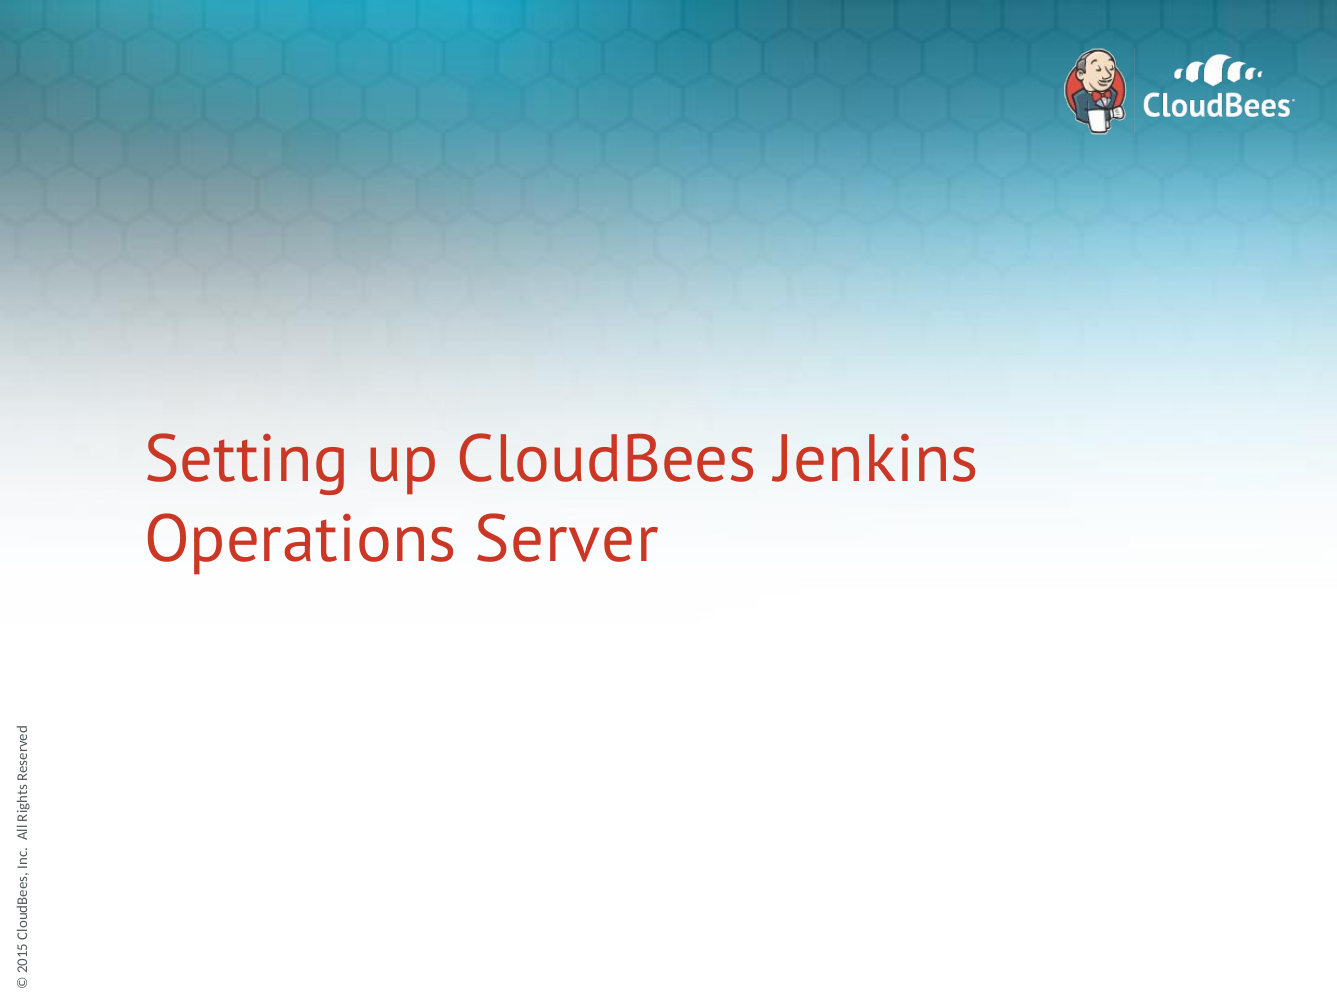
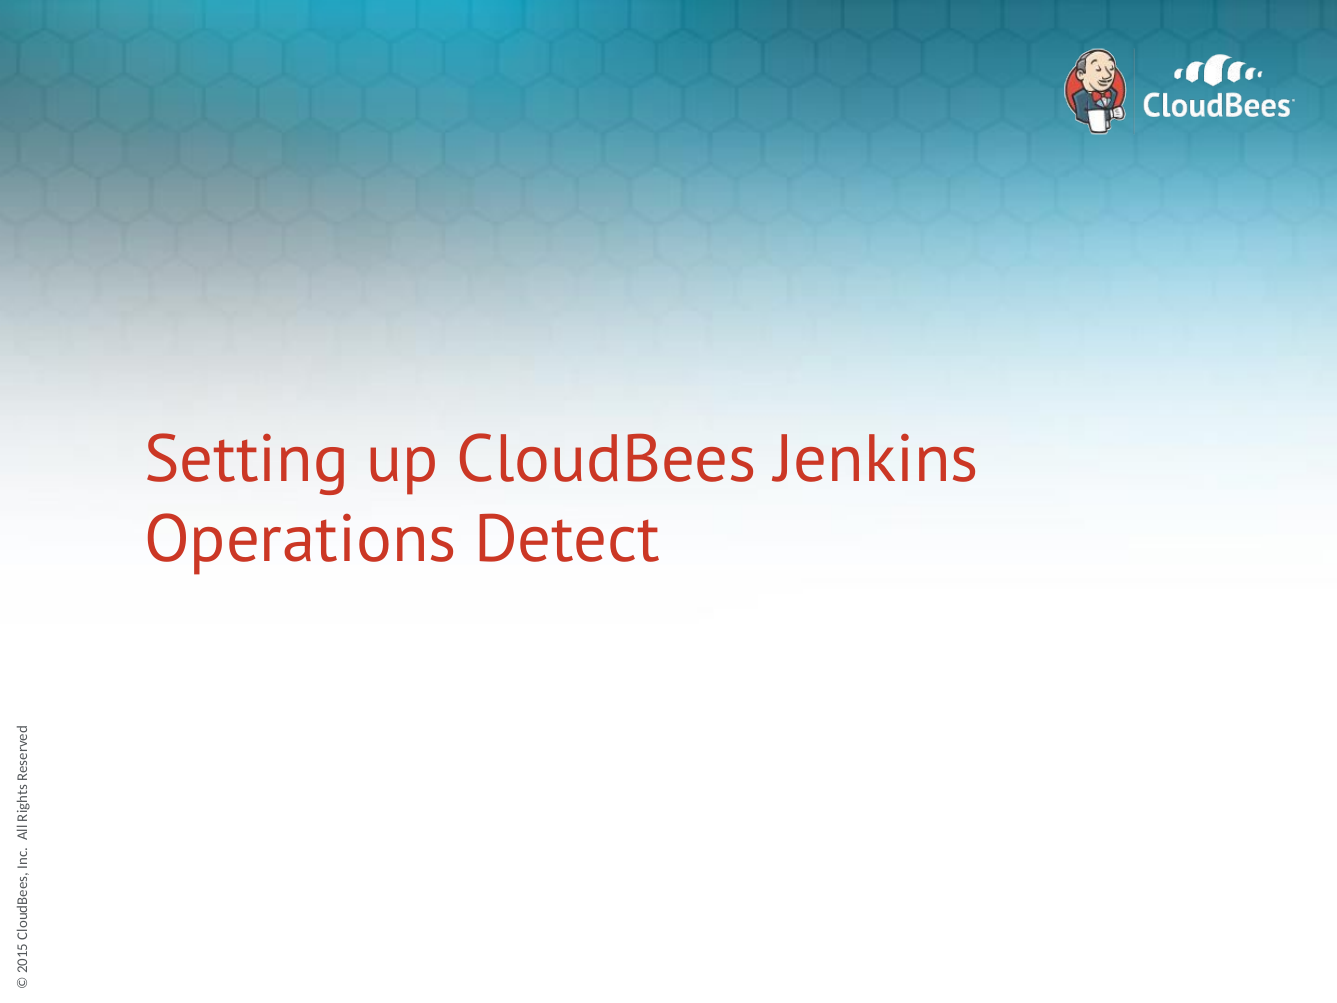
Server: Server -> Detect (567, 540)
